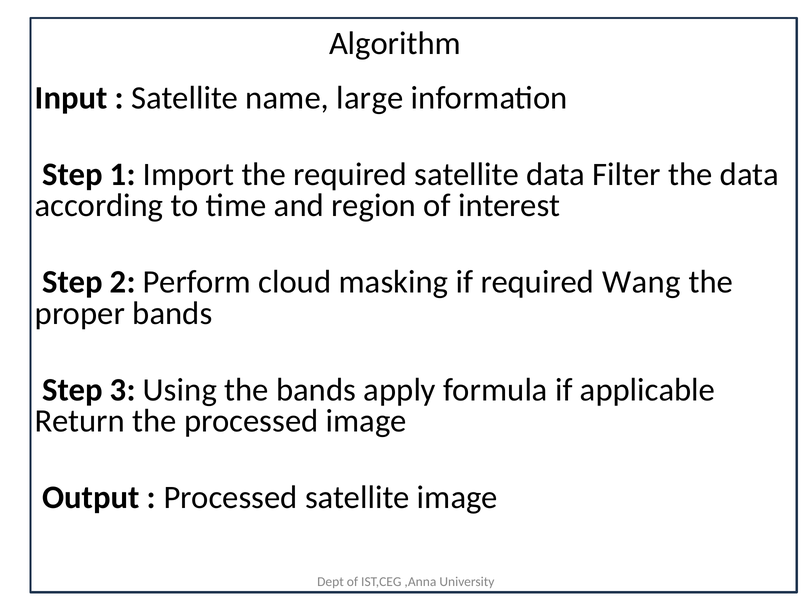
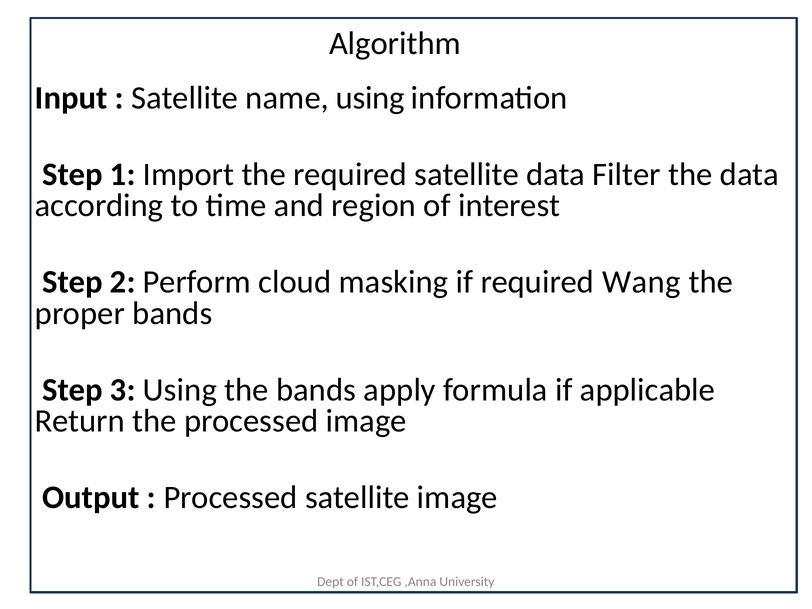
name large: large -> using (370, 98)
